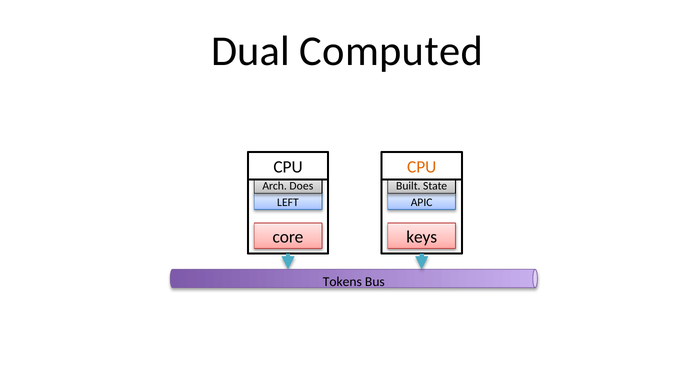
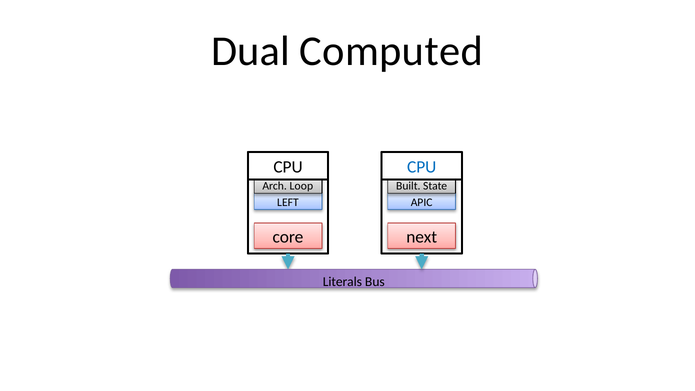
CPU colour: orange -> blue (422, 167)
Does: Does -> Loop (301, 186)
keys: keys -> next (422, 237)
Tokens: Tokens -> Literals (342, 282)
